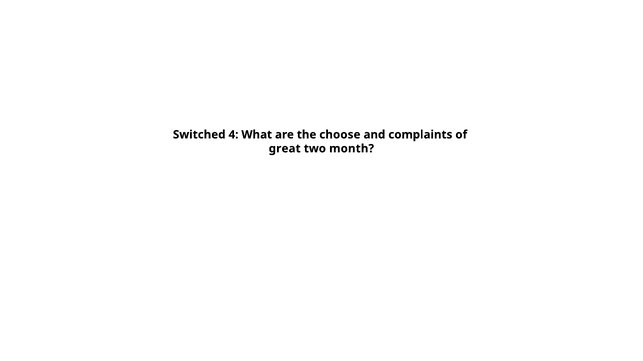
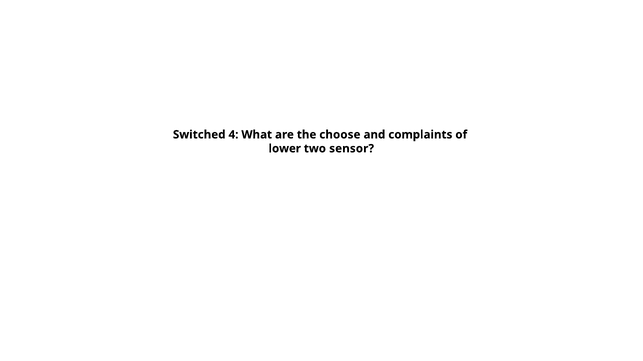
great: great -> lower (285, 149)
month: month -> sensor (352, 149)
